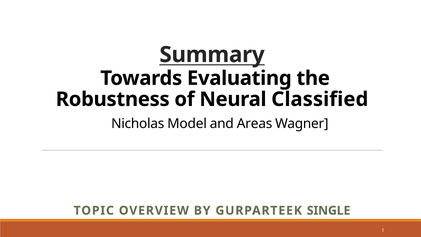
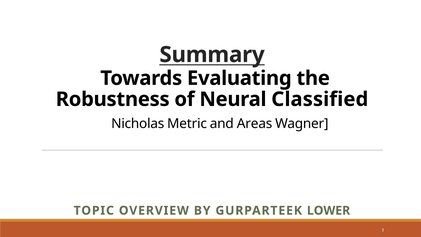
Model: Model -> Metric (187, 124)
SINGLE: SINGLE -> LOWER (329, 210)
